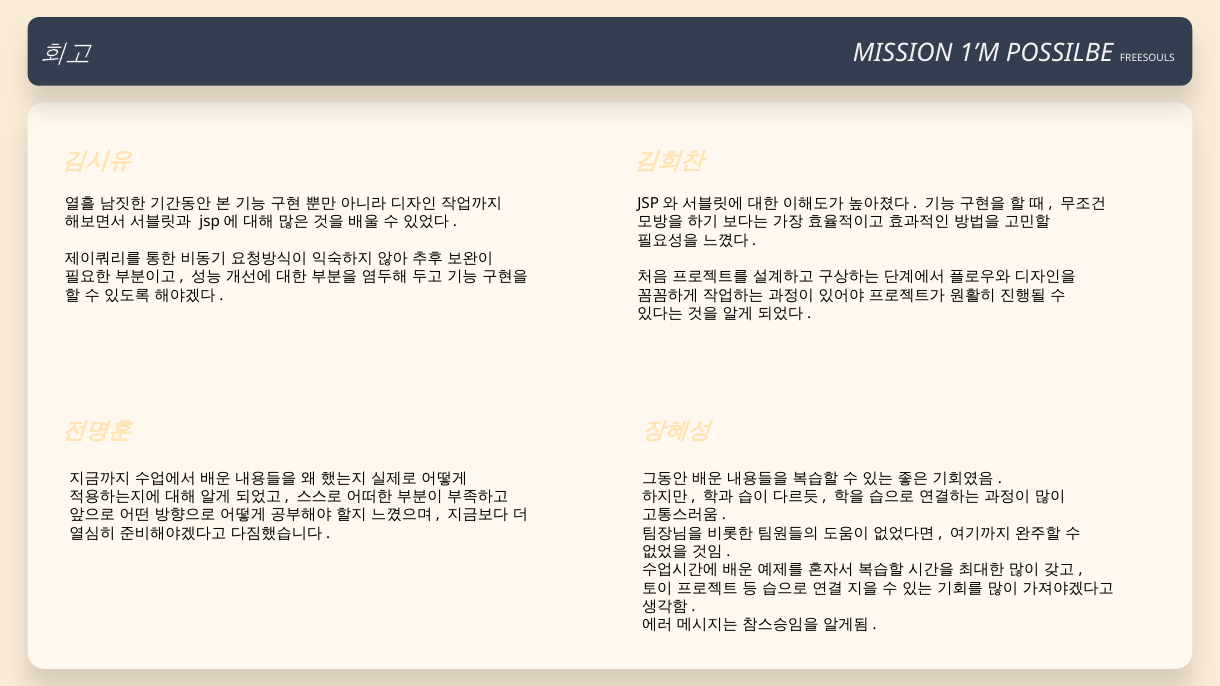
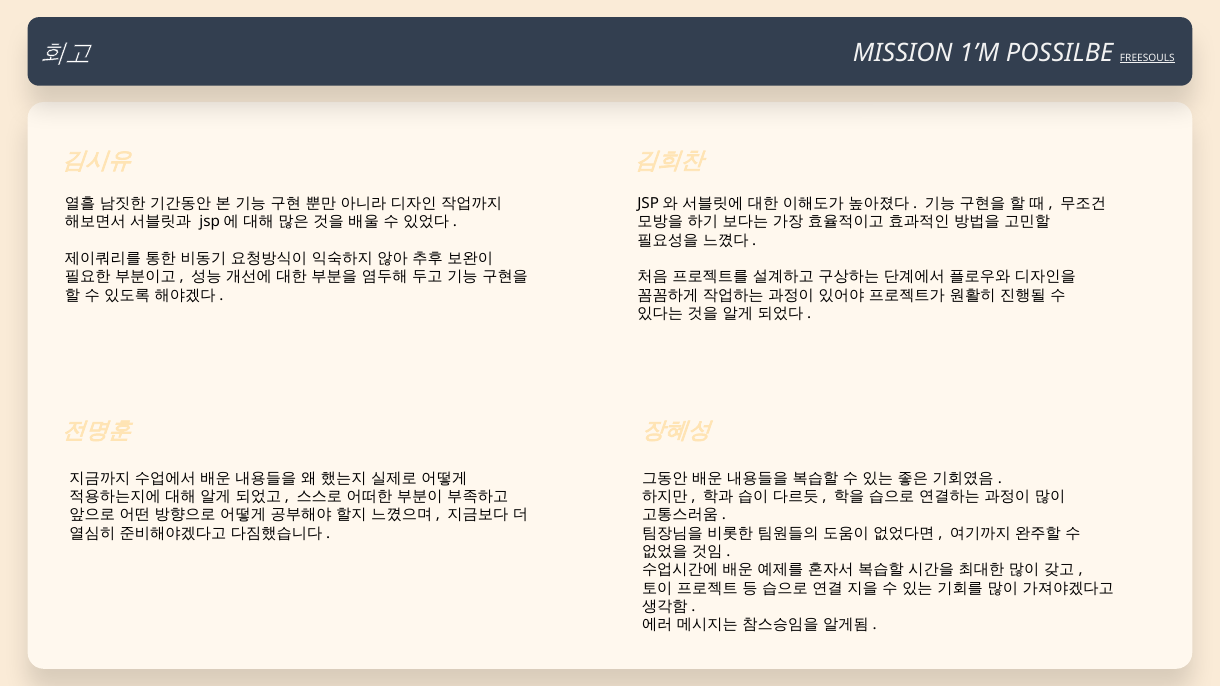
FREESOULS underline: none -> present (1147, 58)
